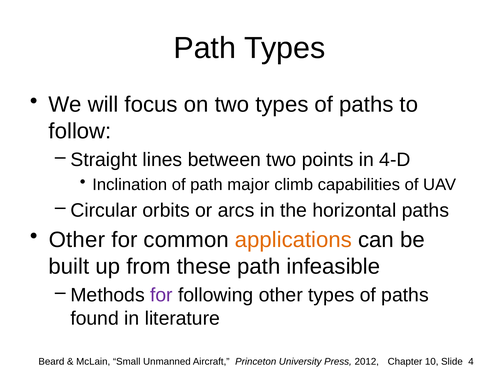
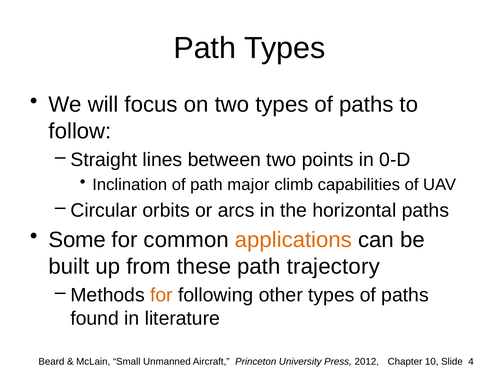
4-D: 4-D -> 0-D (395, 160)
Other: Other -> Some (77, 240)
infeasible: infeasible -> trajectory (333, 267)
for colour: purple -> orange (161, 295)
